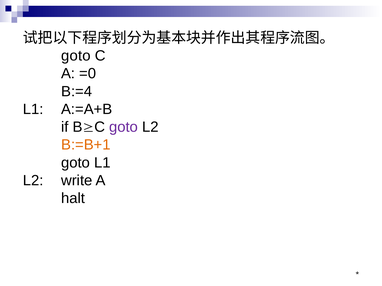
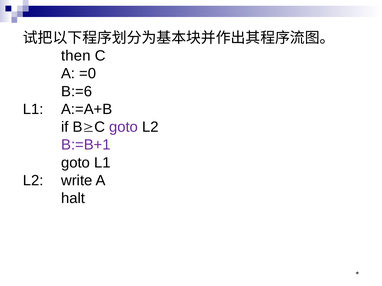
goto: goto -> then (76, 56)
B:=4: B:=4 -> B:=6 (77, 92)
B:=B+1 colour: orange -> purple (86, 145)
